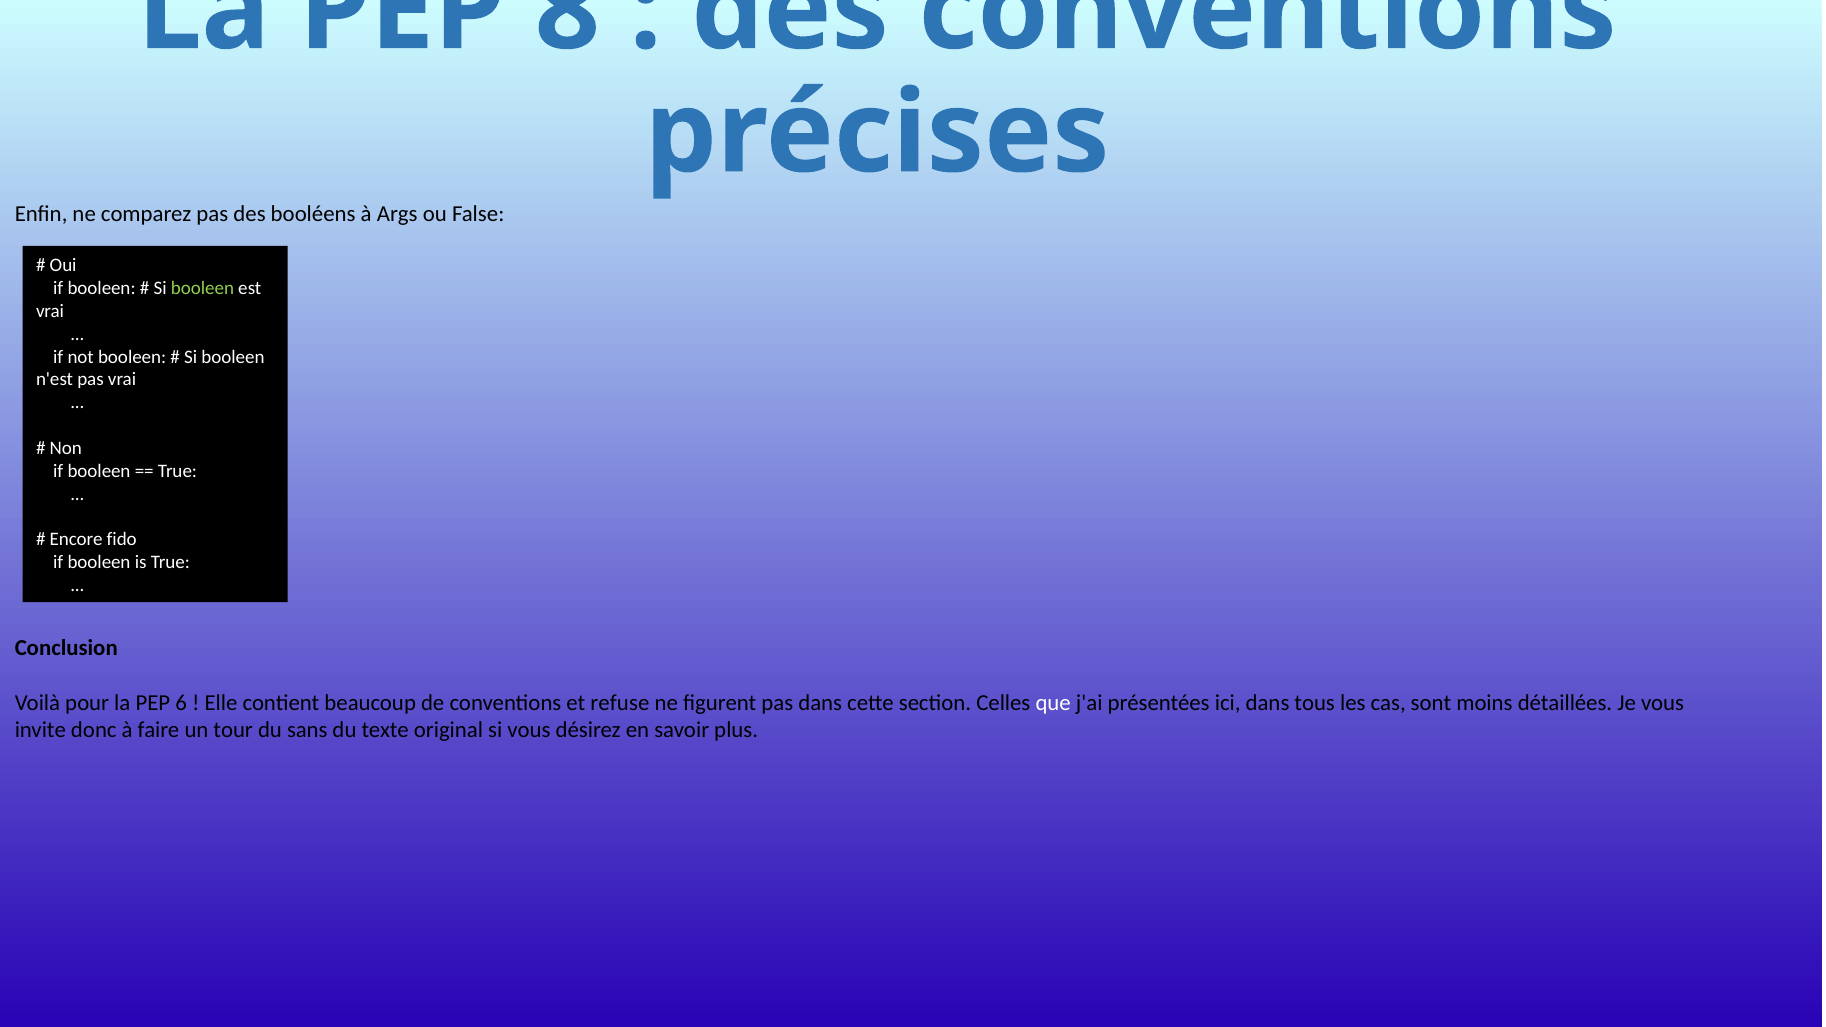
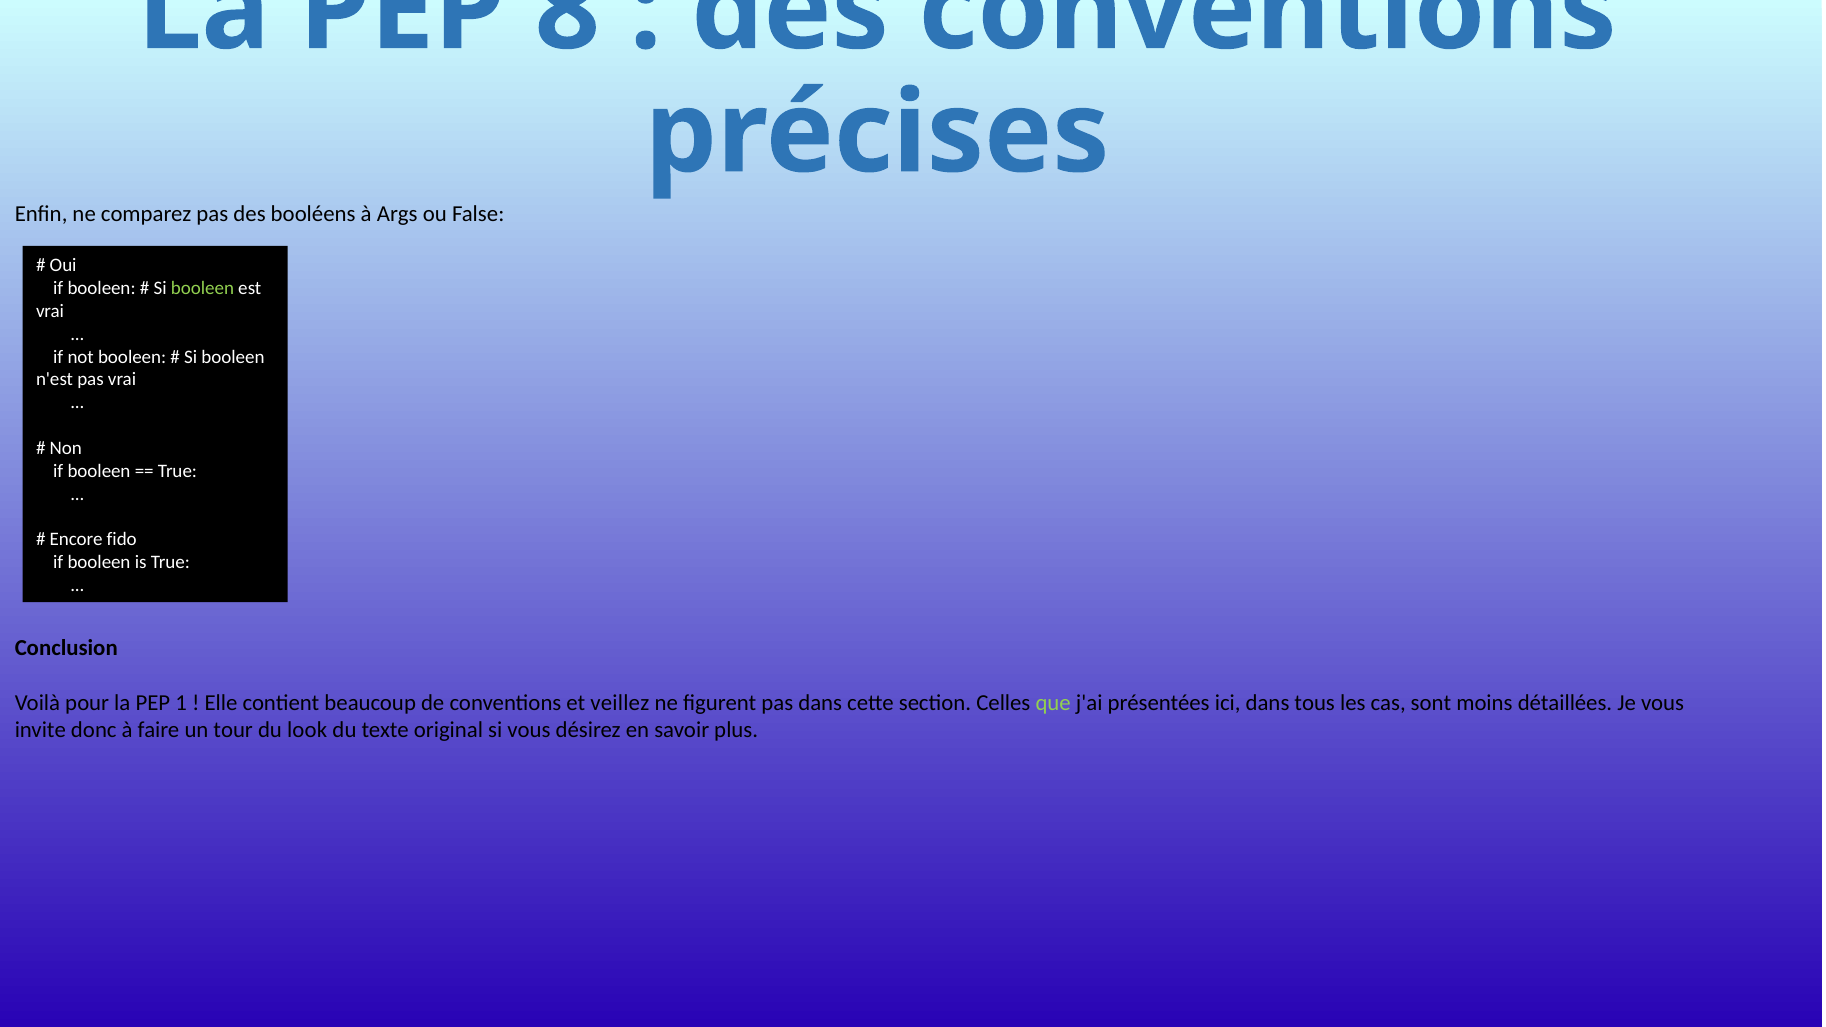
6: 6 -> 1 (181, 703)
refuse: refuse -> veillez (620, 703)
que colour: white -> light green (1053, 703)
sans: sans -> look (307, 730)
